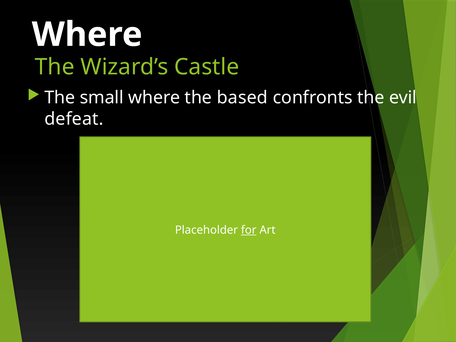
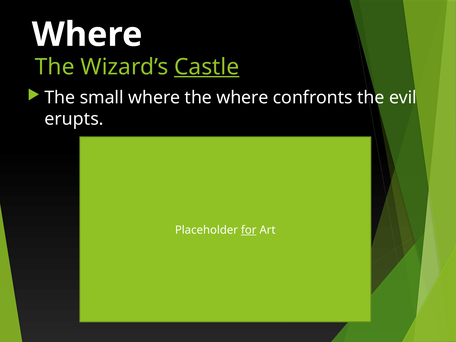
Castle underline: none -> present (207, 67)
the based: based -> where (242, 98)
defeat: defeat -> erupts (74, 119)
